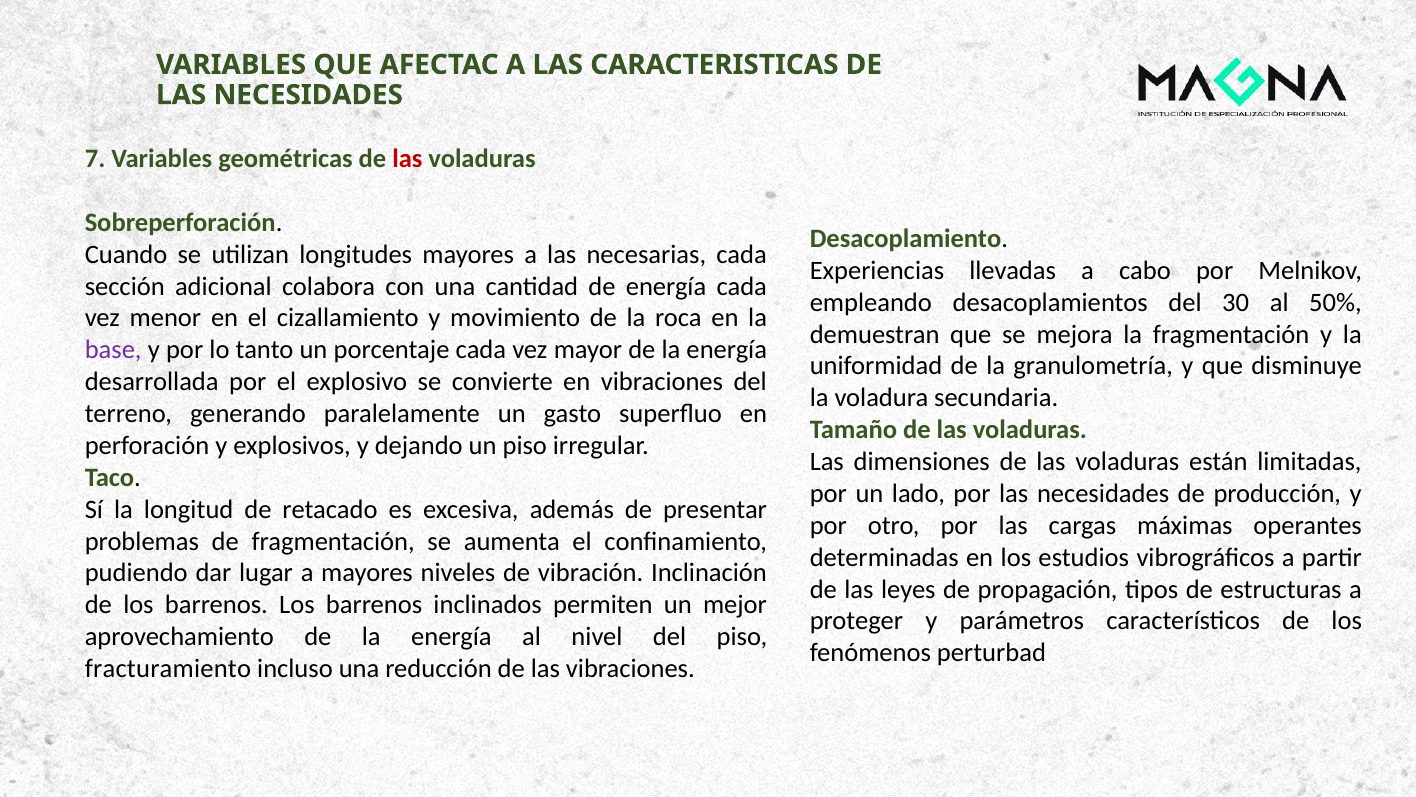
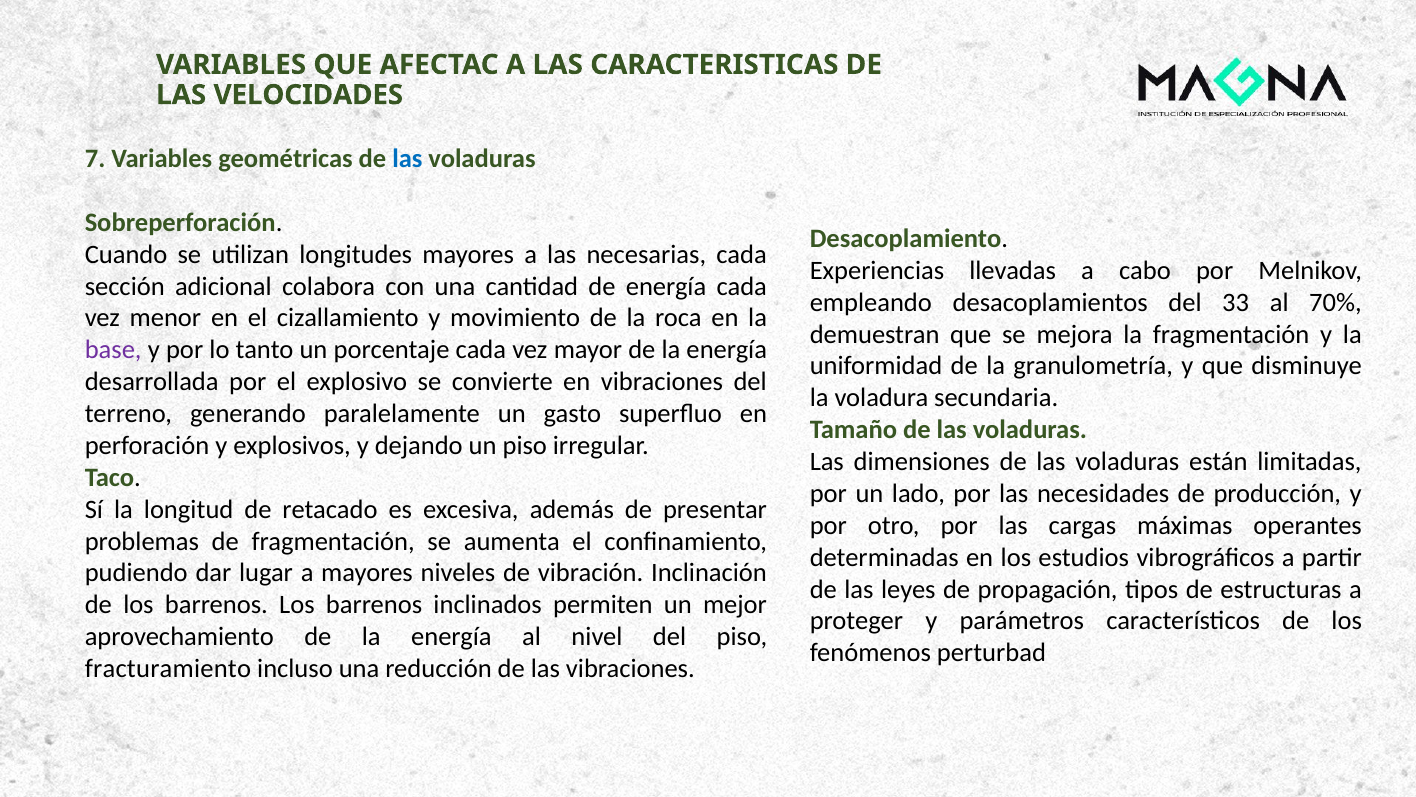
NECESIDADES: NECESIDADES -> VELOCIDADES (308, 95)
las colour: red -> blue (407, 159)
30: 30 -> 33 (1236, 302)
50%: 50% -> 70% (1336, 302)
